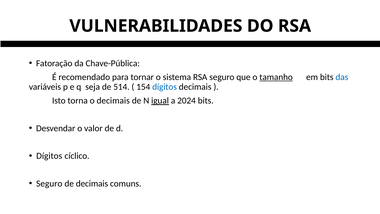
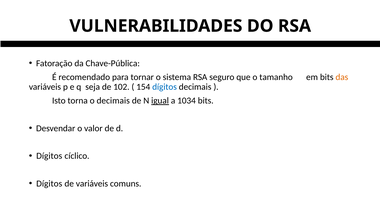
tamanho underline: present -> none (276, 77)
das colour: blue -> orange (342, 77)
514: 514 -> 102 (121, 87)
2024: 2024 -> 1034 (187, 101)
Seguro: Seguro -> Dígitos (49, 183)
de decimais: decimais -> variáveis (92, 183)
